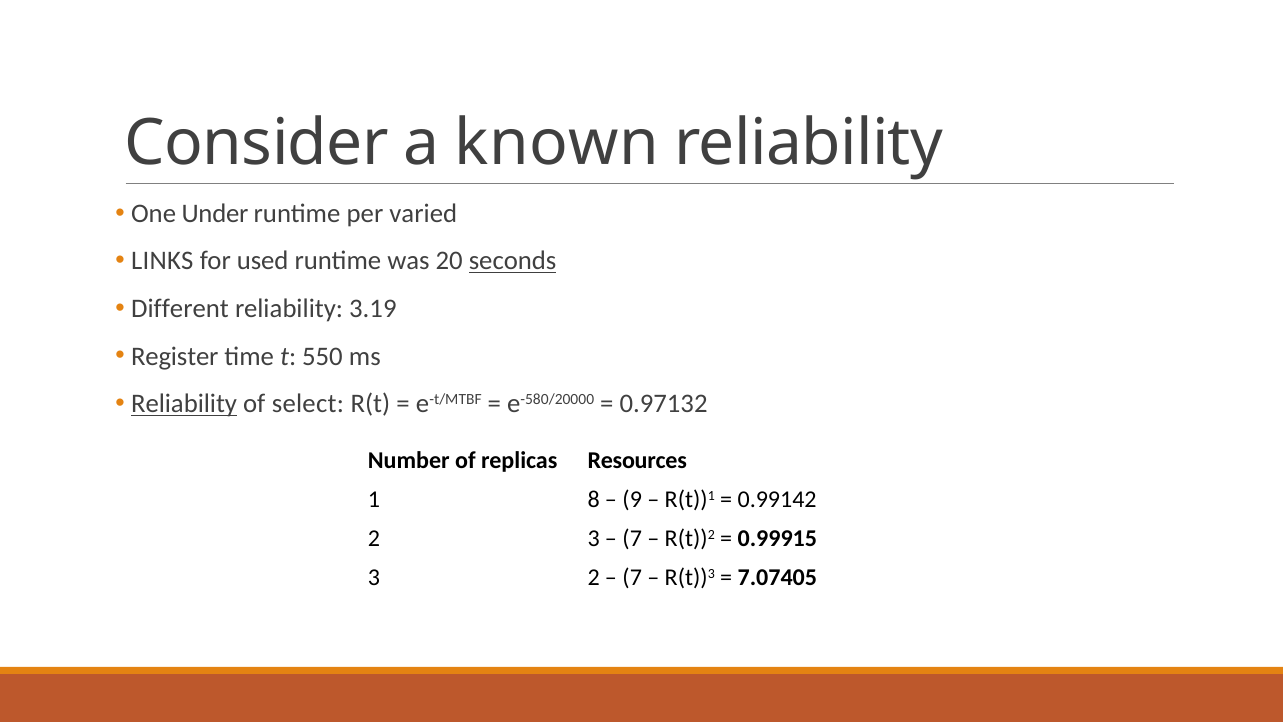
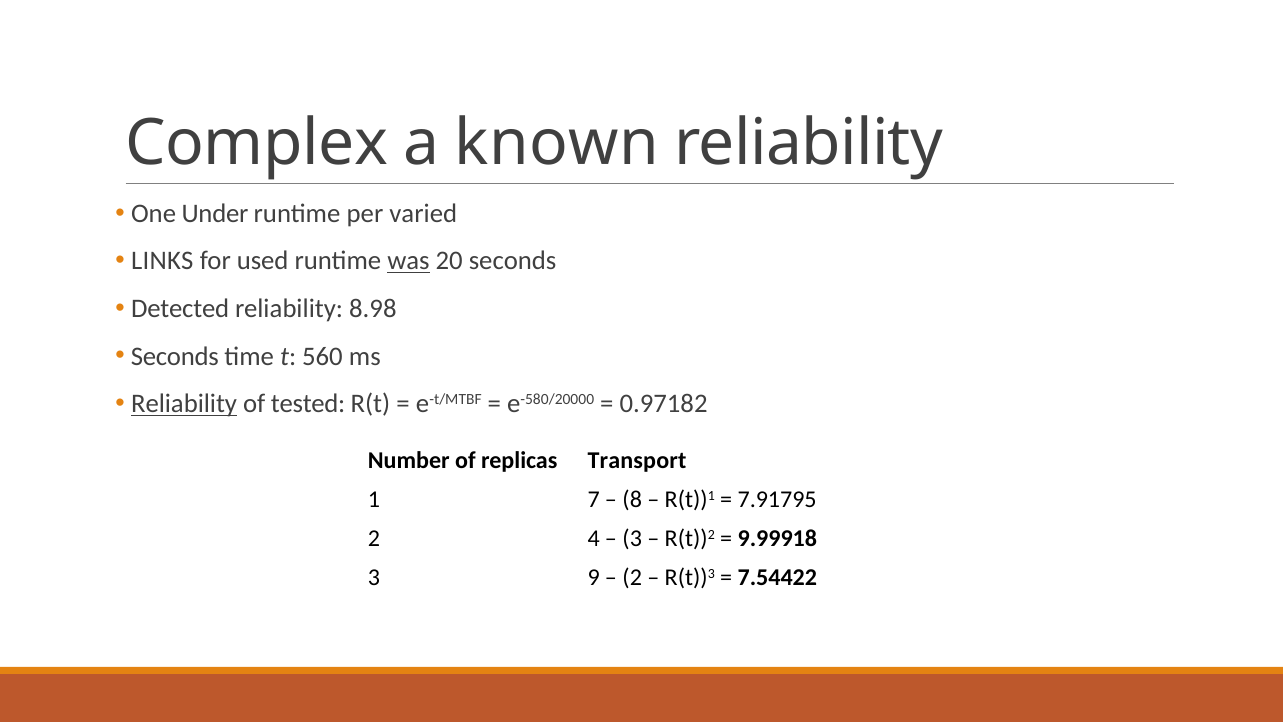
Consider: Consider -> Complex (257, 144)
was underline: none -> present (408, 261)
seconds underline: present -> none (513, 261)
Different: Different -> Detected (180, 308)
3.19: 3.19 -> 8.98 (373, 308)
Register: Register -> Seconds (175, 356)
550: 550 -> 560 (322, 356)
select: select -> tested (308, 404)
0.97132: 0.97132 -> 0.97182 (664, 404)
Resources: Resources -> Transport (637, 460)
8: 8 -> 7 (594, 499)
9: 9 -> 8 (632, 499)
0.99142: 0.99142 -> 7.91795 (777, 499)
2 3: 3 -> 4 (594, 538)
7: 7 -> 3 (632, 538)
0.99915: 0.99915 -> 9.99918 (777, 538)
3 2: 2 -> 9 (594, 577)
7: 7 -> 2 (632, 577)
7.07405: 7.07405 -> 7.54422 (777, 577)
